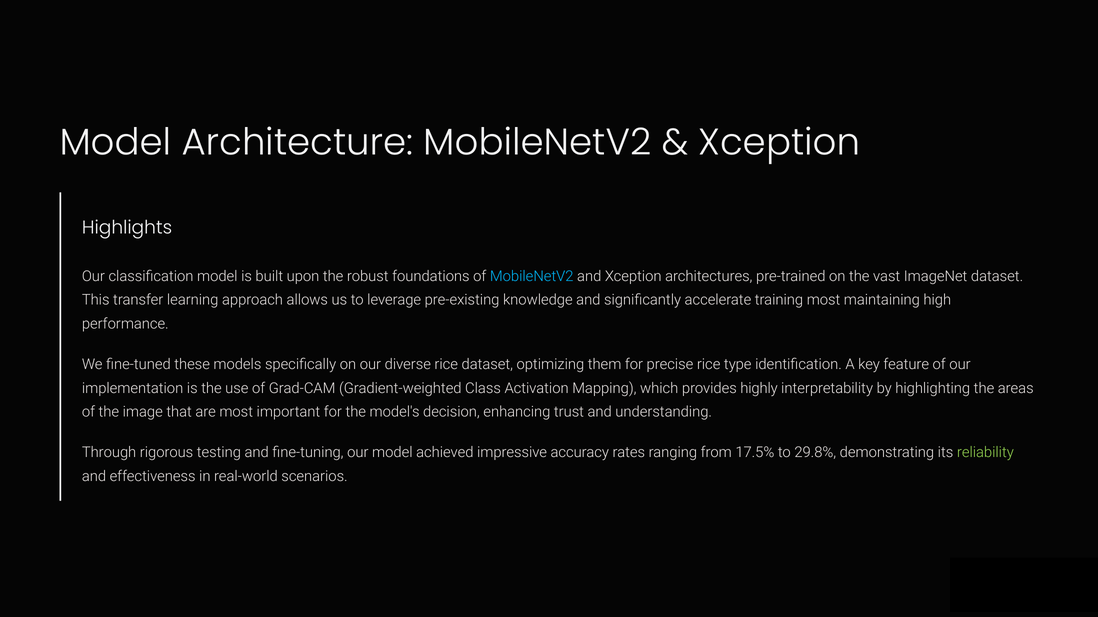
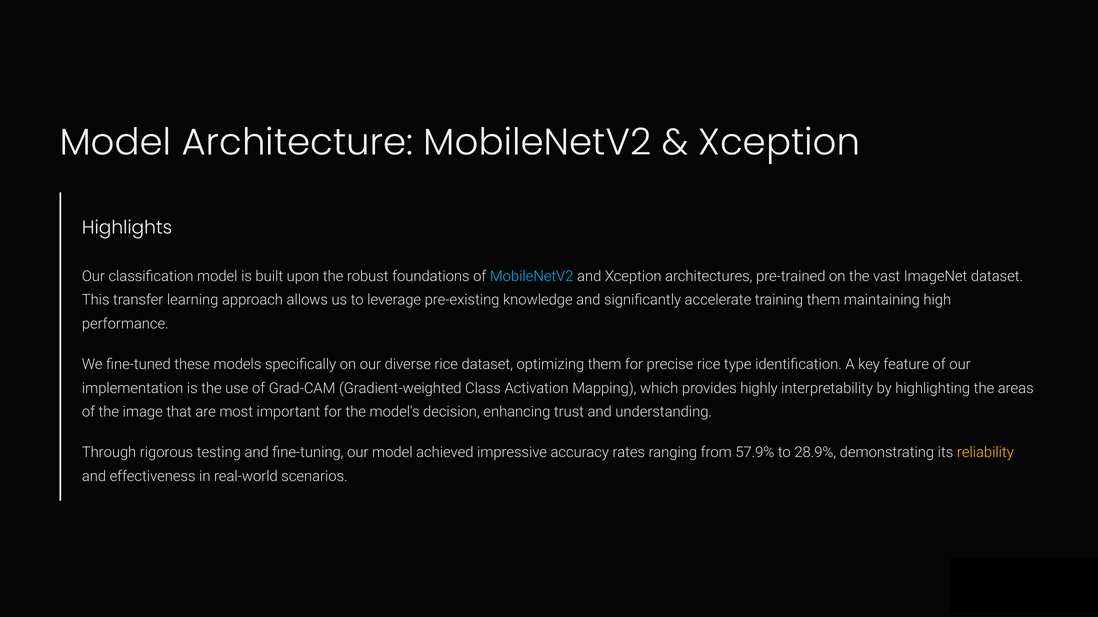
training most: most -> them (824, 300)
17.5%: 17.5% -> 57.9% (755, 453)
29.8%: 29.8% -> 28.9% (815, 453)
reliability colour: light green -> yellow (985, 453)
